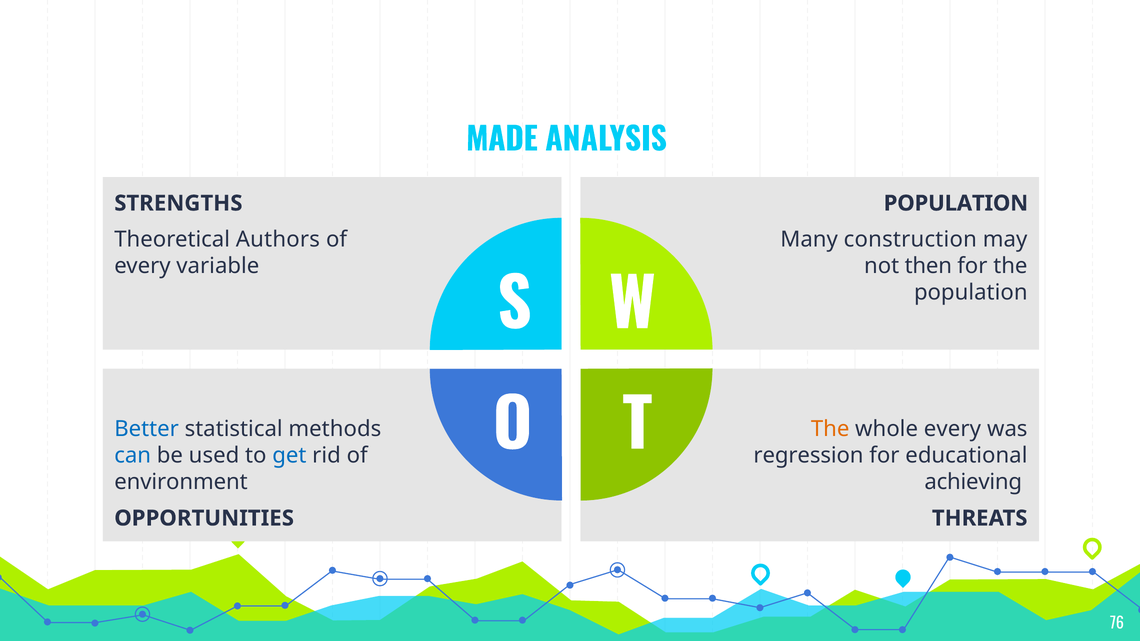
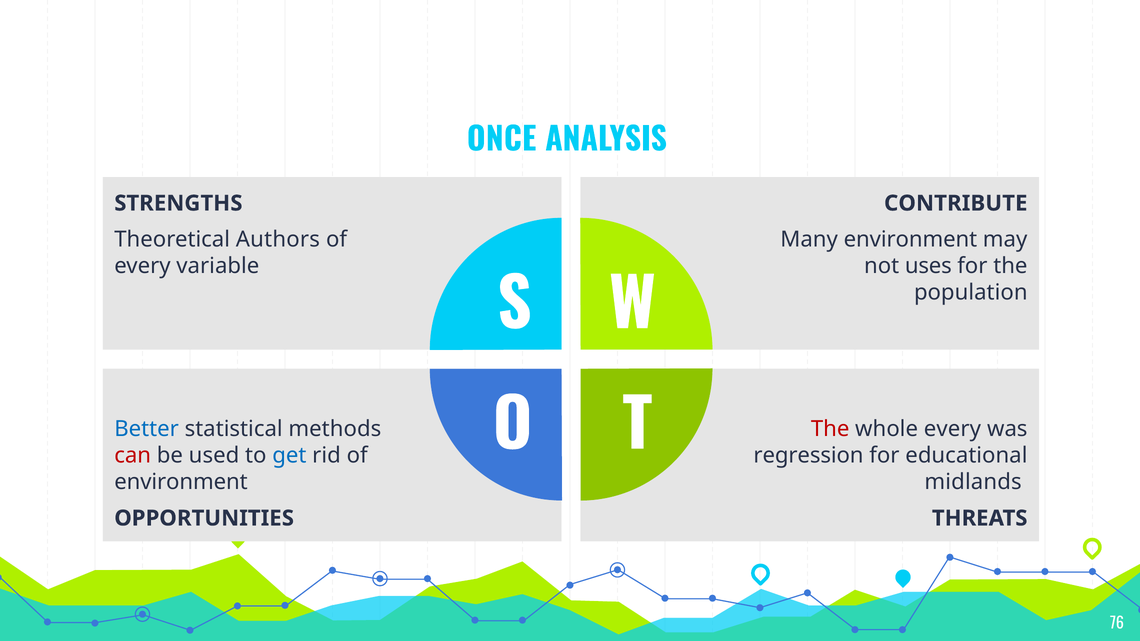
MADE: MADE -> ONCE (502, 140)
POPULATION: POPULATION -> CONTRIBUTE (956, 203)
Many construction: construction -> environment (910, 239)
then: then -> uses (928, 266)
The colour: orange -> red (830, 429)
can colour: blue -> red (133, 456)
achieving: achieving -> midlands (973, 482)
